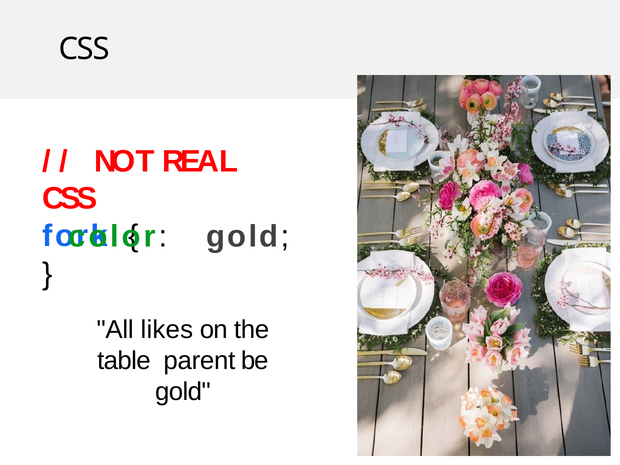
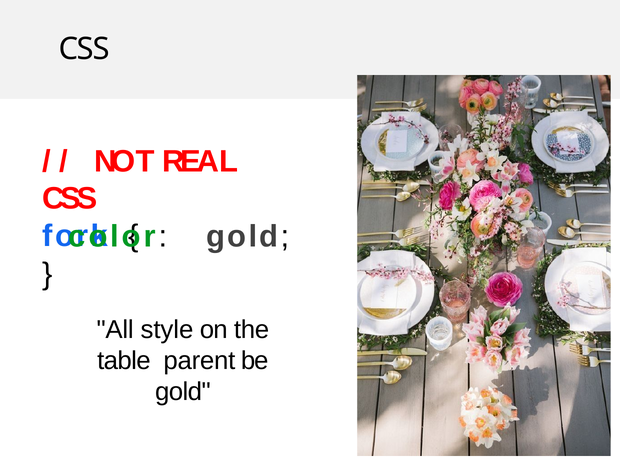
likes: likes -> style (167, 330)
